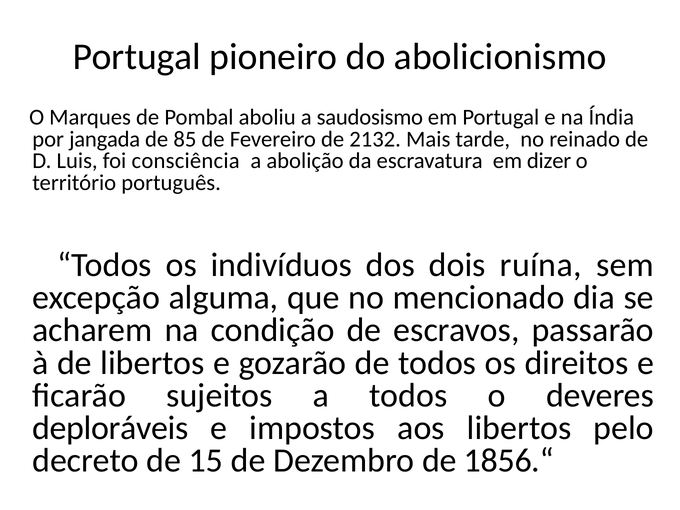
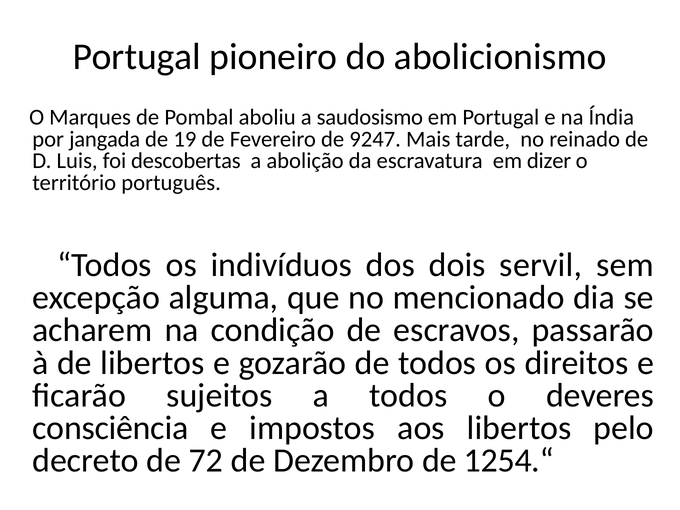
85: 85 -> 19 (185, 139)
2132: 2132 -> 9247 (375, 139)
consciência: consciência -> descobertas (186, 161)
ruína: ruína -> servil (541, 265)
deploráveis: deploráveis -> consciência (110, 428)
15: 15 -> 72 (206, 461)
1856.“: 1856.“ -> 1254.“ (509, 461)
